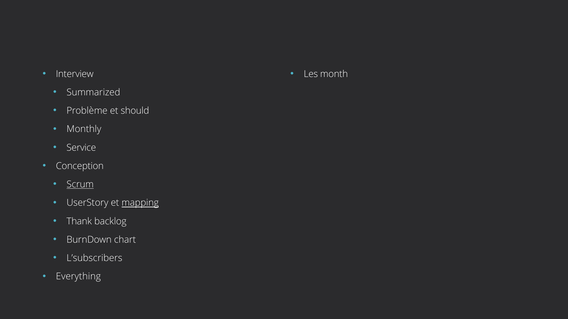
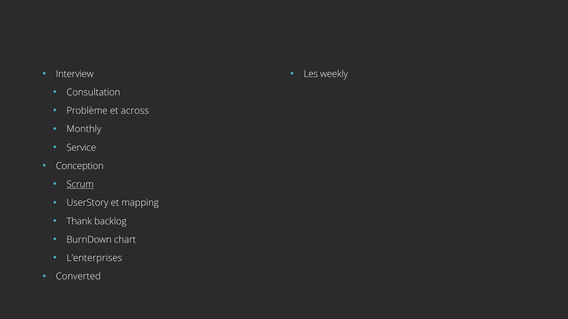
month: month -> weekly (334, 74)
Summarized: Summarized -> Consultation (93, 92)
should: should -> across (135, 111)
mapping underline: present -> none (140, 203)
L’subscribers: L’subscribers -> L’enterprises (94, 258)
Everything: Everything -> Converted (78, 277)
